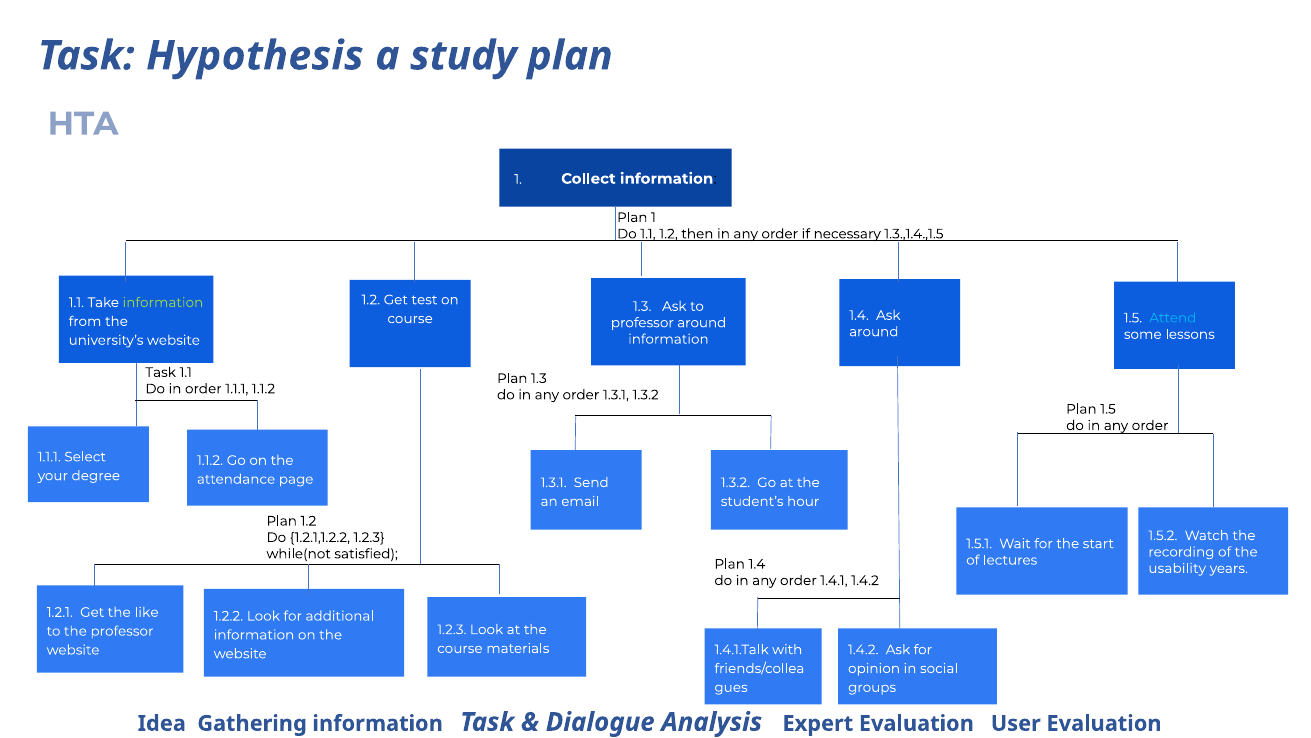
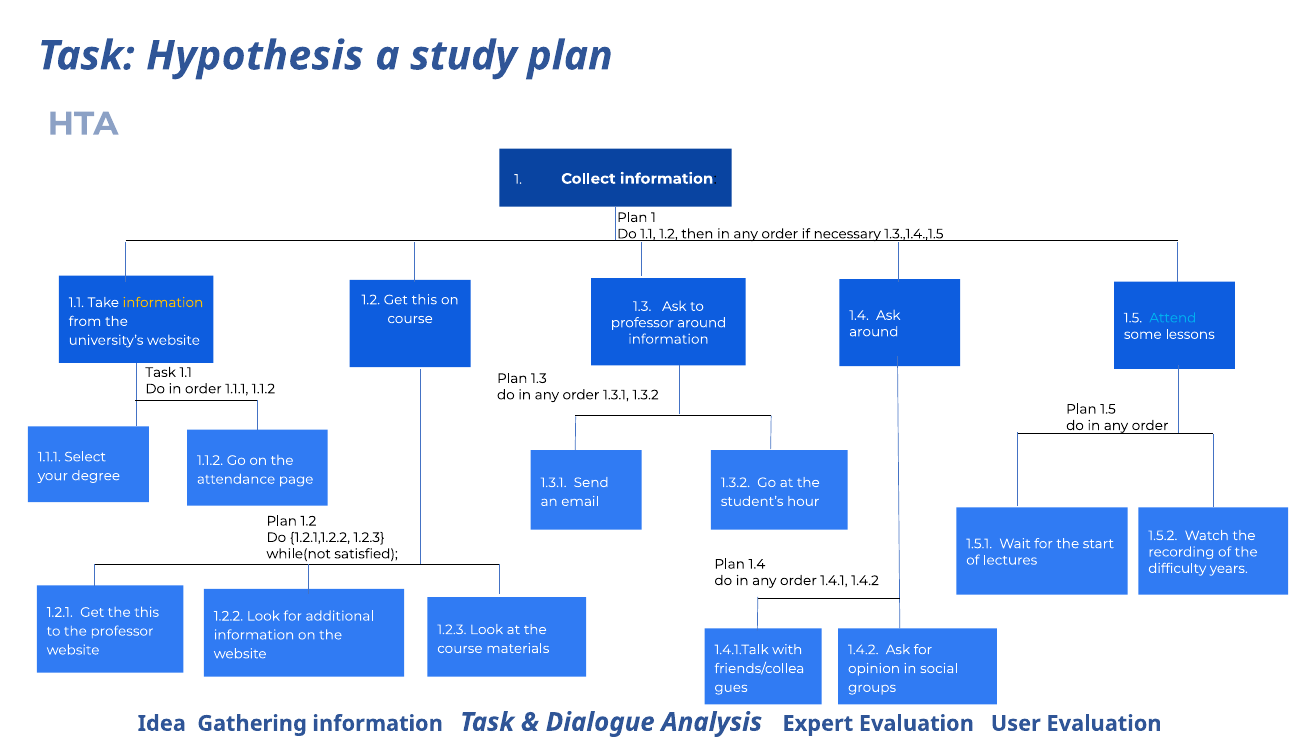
Get test: test -> this (424, 300)
information colour: light green -> yellow (163, 302)
usability: usability -> difficulty (1177, 568)
the like: like -> this (147, 612)
